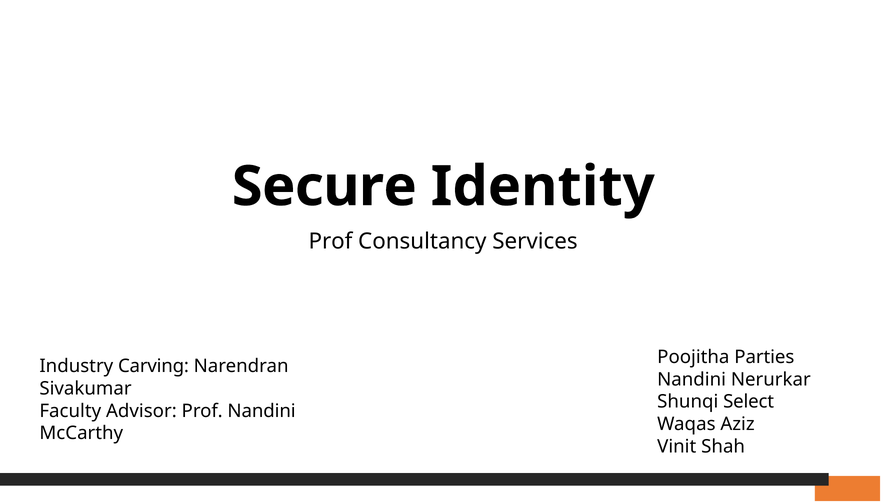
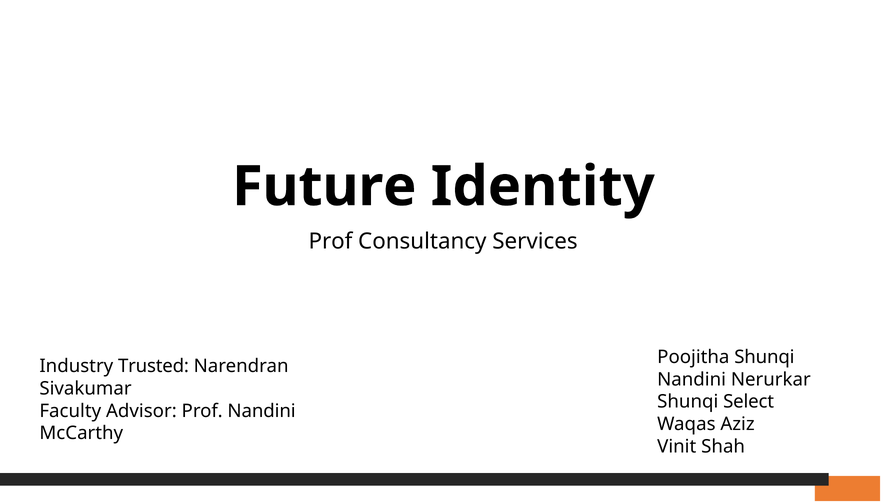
Secure: Secure -> Future (324, 187)
Poojitha Parties: Parties -> Shunqi (764, 357)
Carving: Carving -> Trusted (153, 367)
